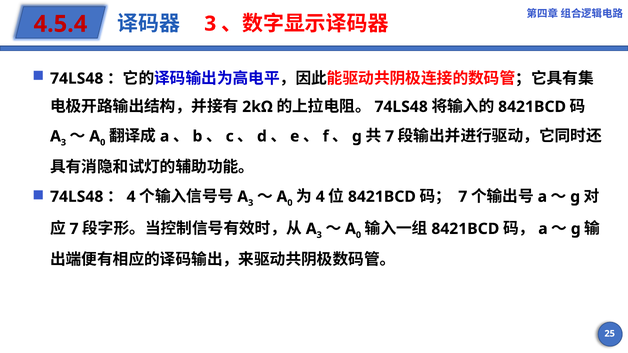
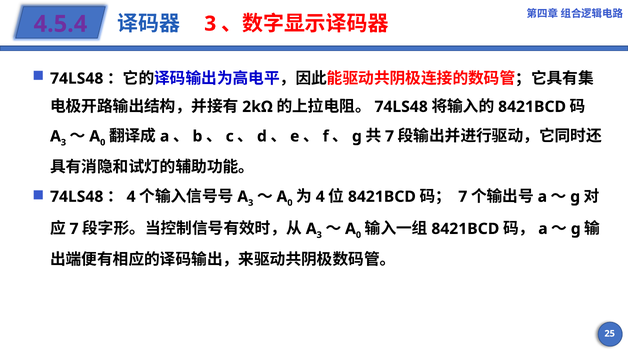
4.5.4 colour: red -> purple (60, 24)
